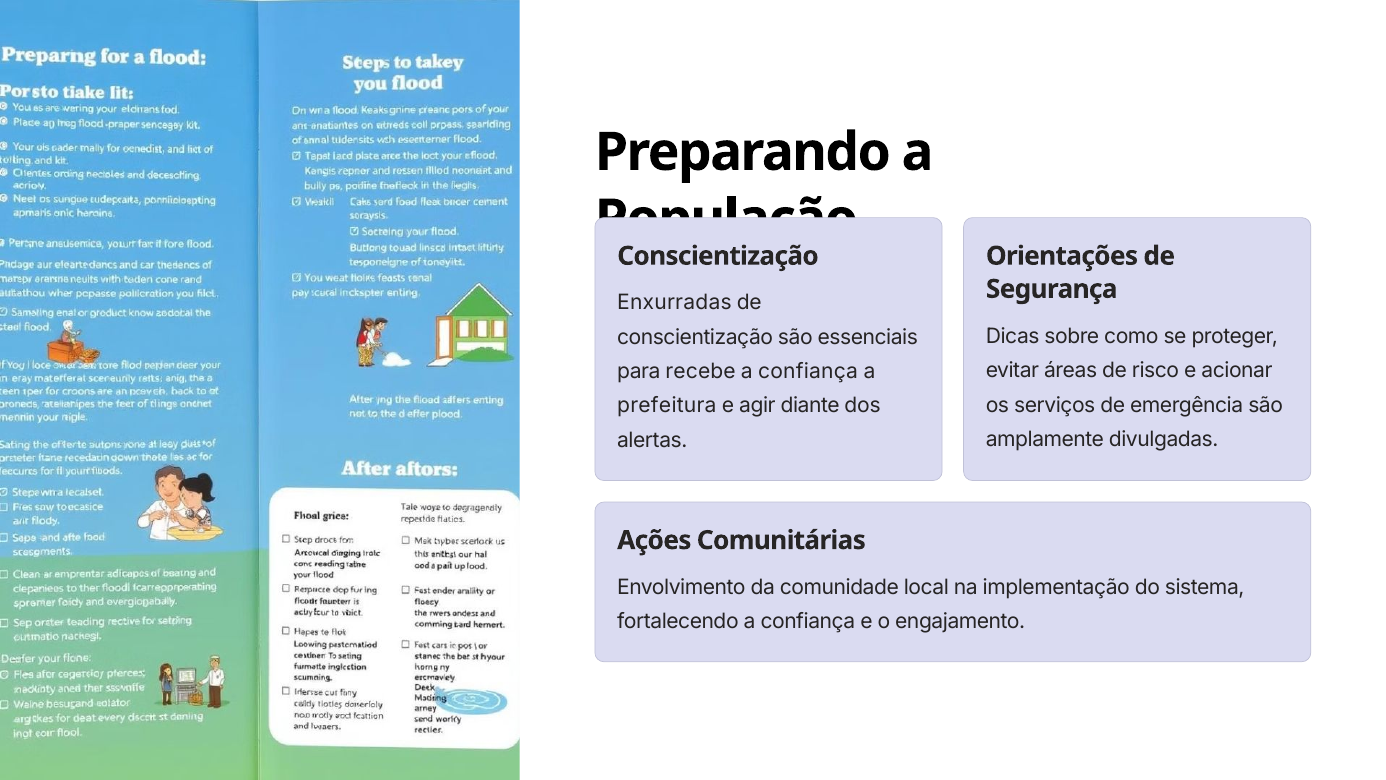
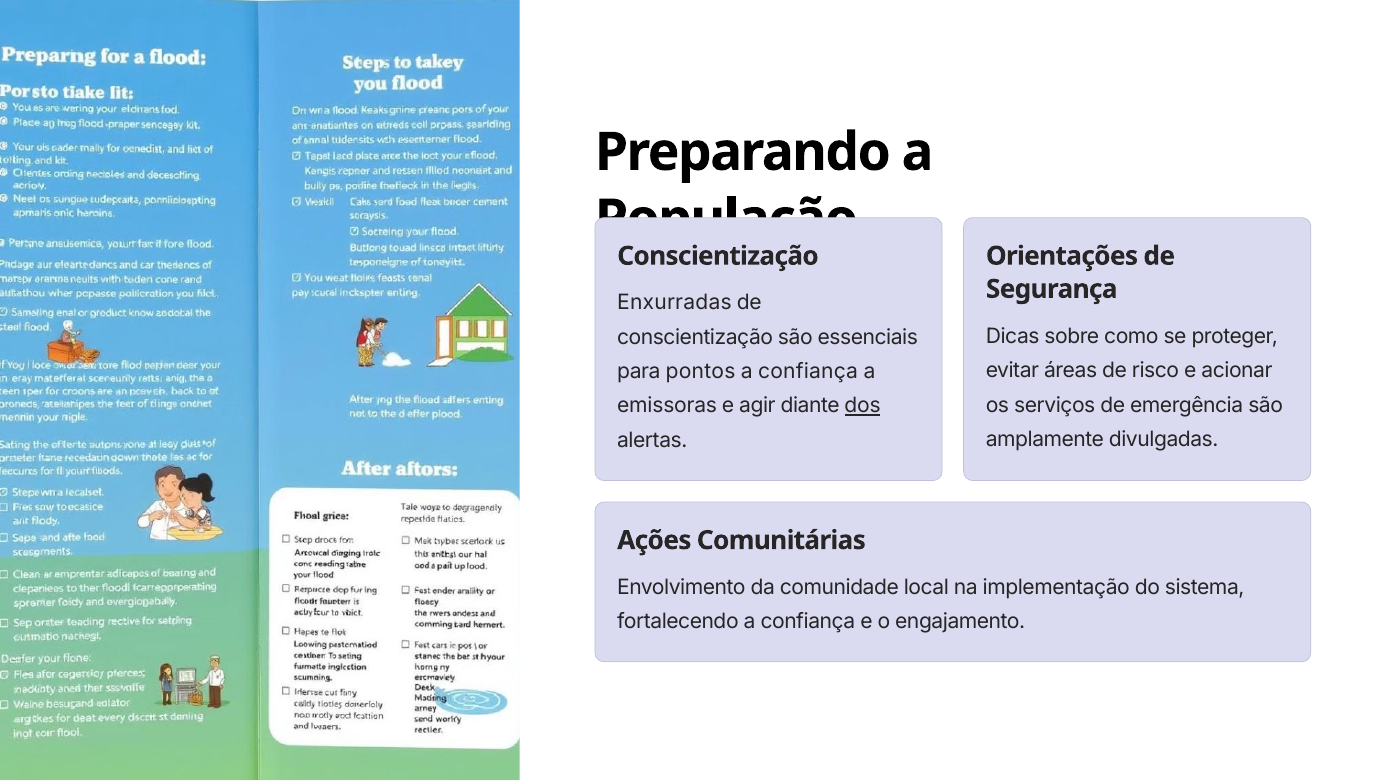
recebe: recebe -> pontos (701, 371)
prefeitura: prefeitura -> emissoras (667, 406)
dos underline: none -> present (863, 406)
